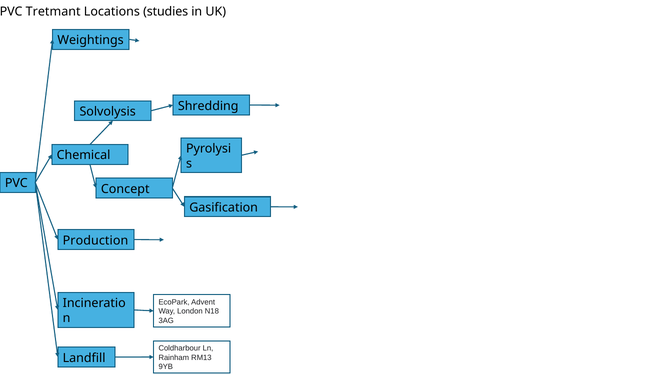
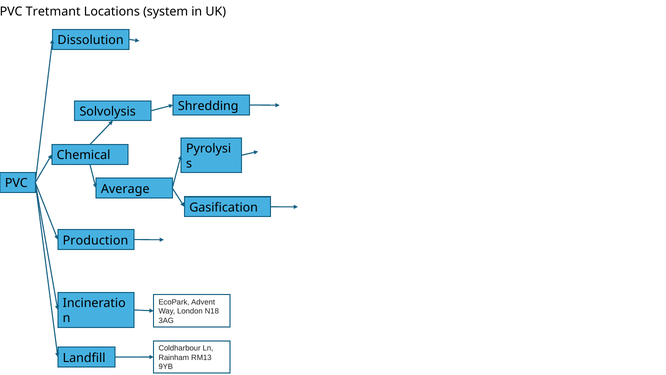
studies: studies -> system (166, 11)
Weightings: Weightings -> Dissolution (91, 40)
Concept: Concept -> Average (125, 189)
